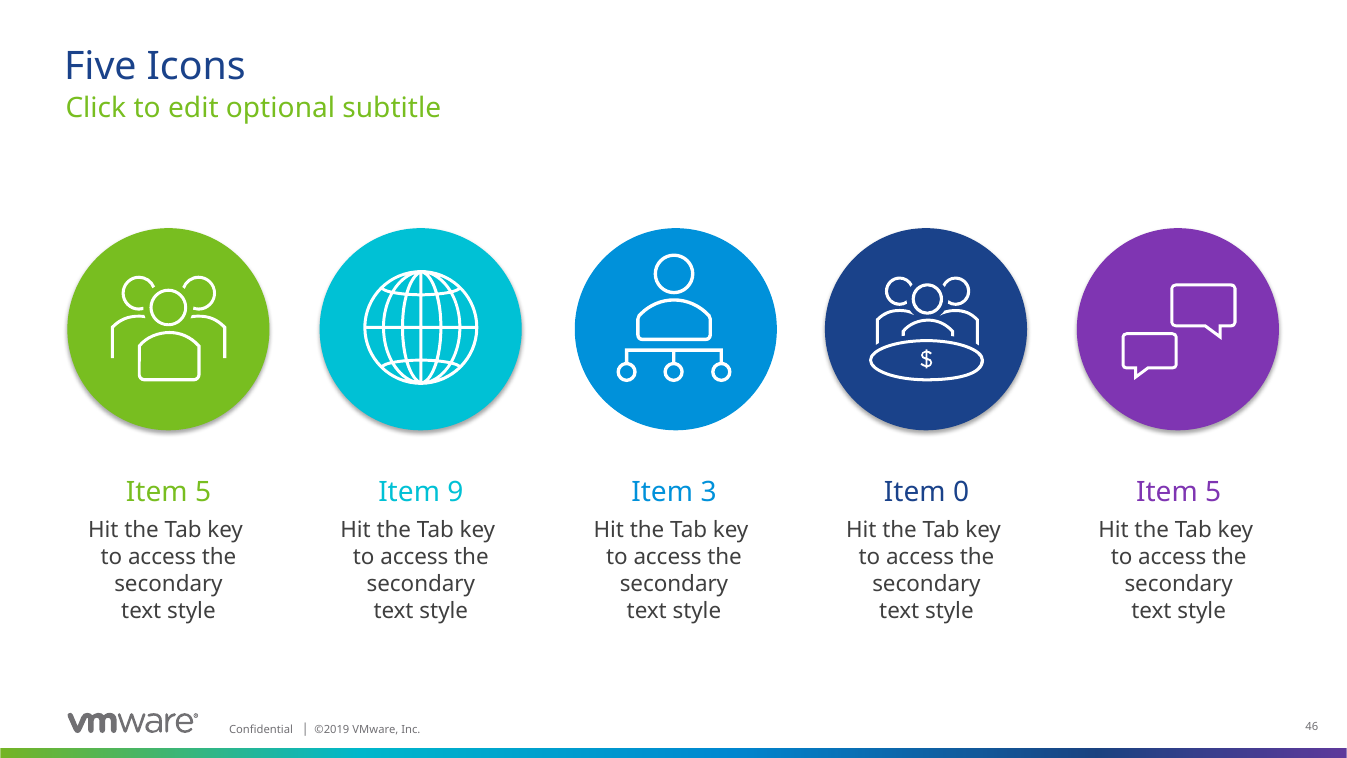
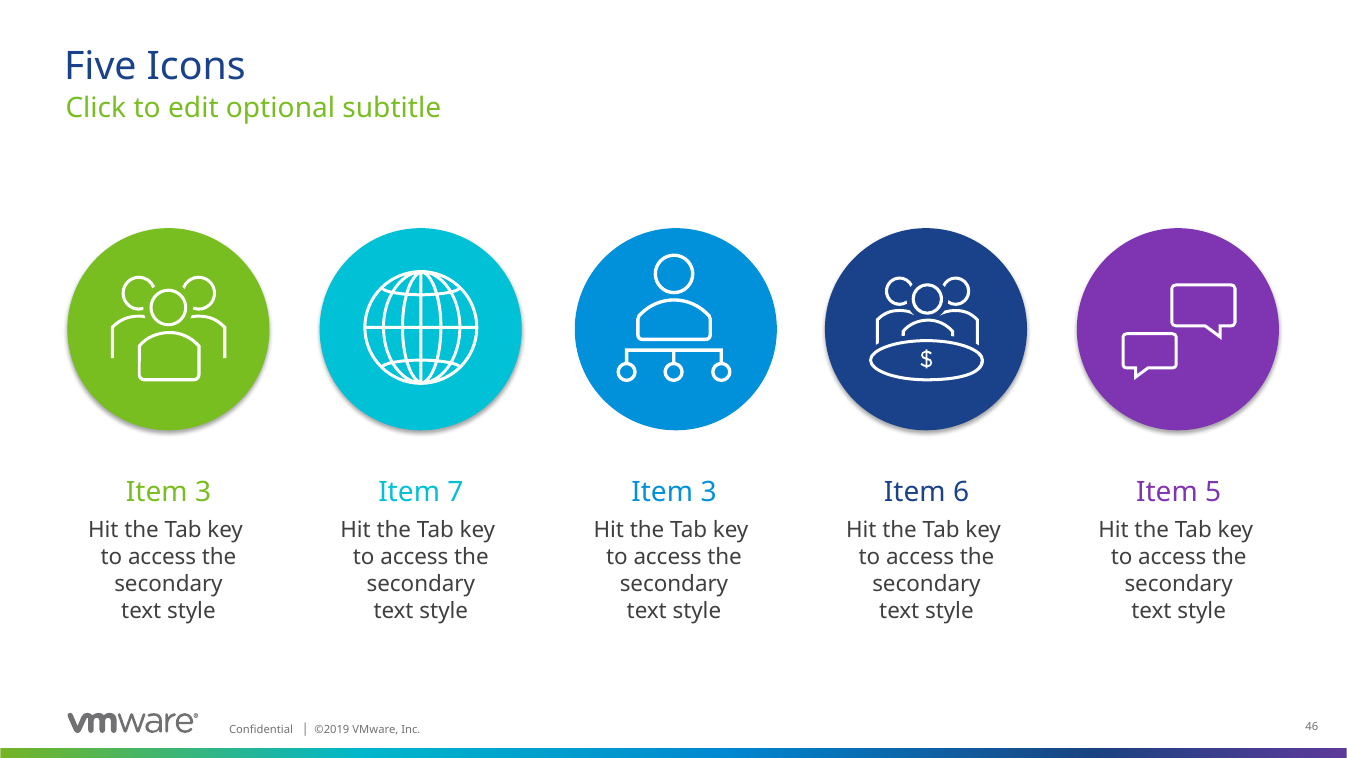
5: 5 -> 3 (203, 492)
9: 9 -> 7 (455, 492)
0: 0 -> 6 (961, 492)
